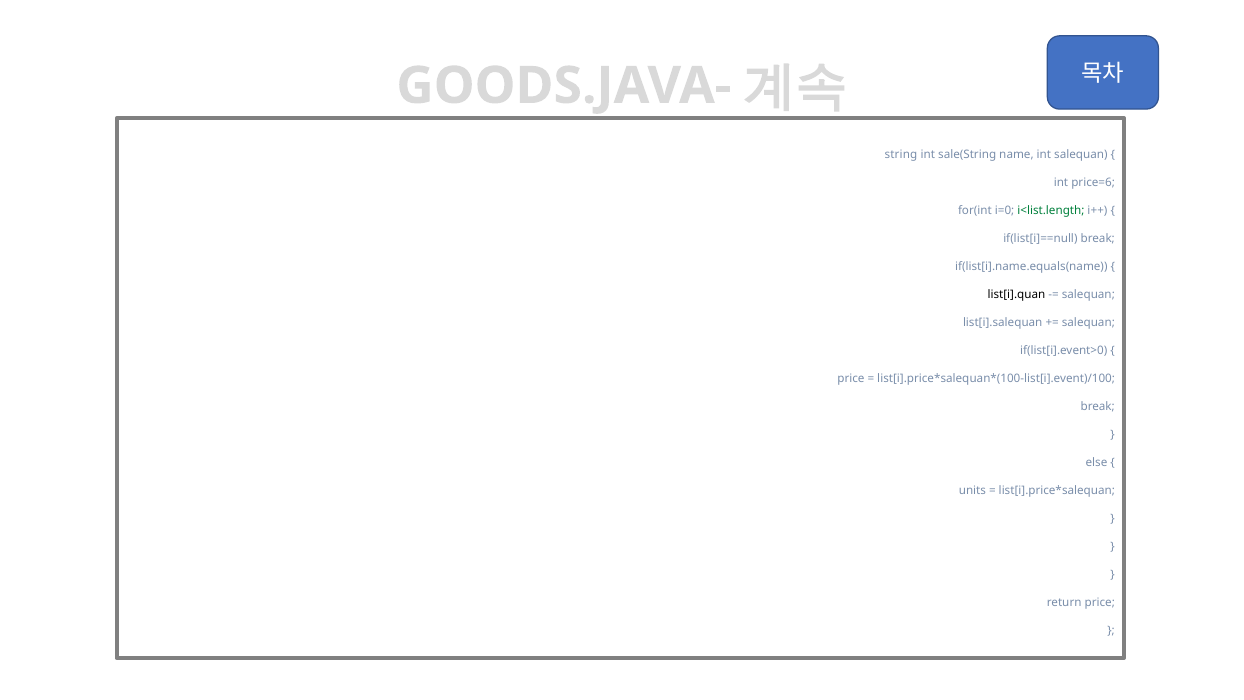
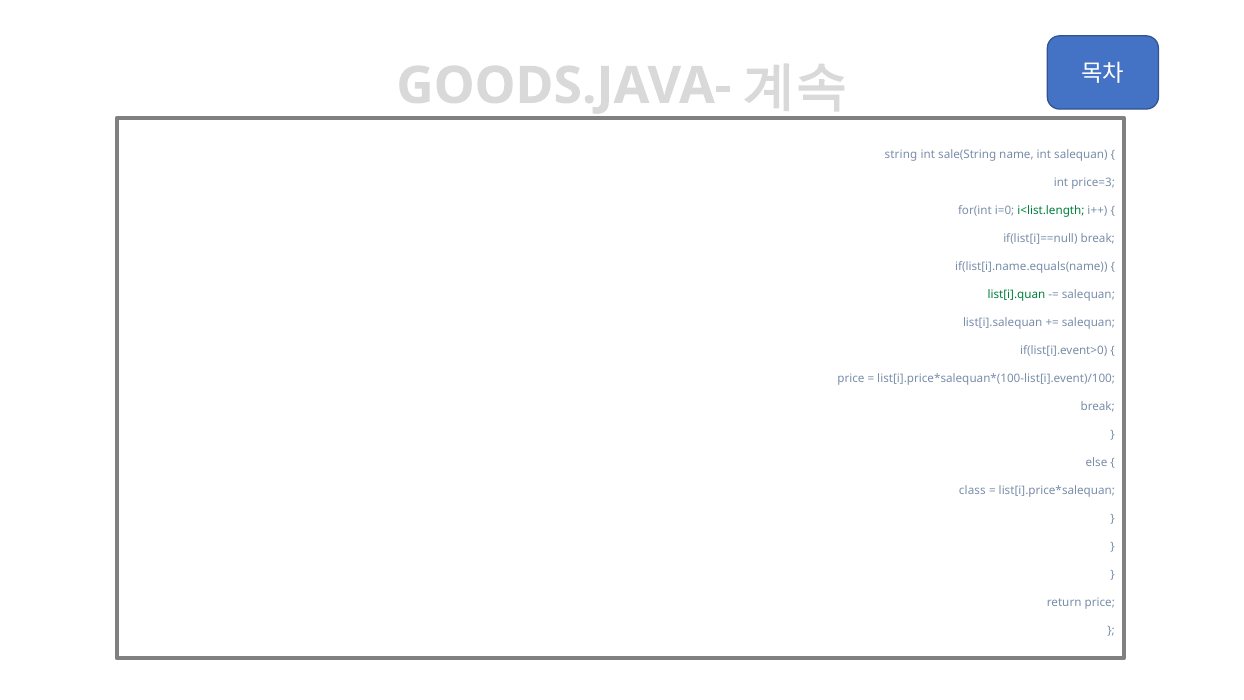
price=6: price=6 -> price=3 (1093, 183)
list[i].quan colour: black -> green (1016, 295)
units: units -> class (972, 490)
